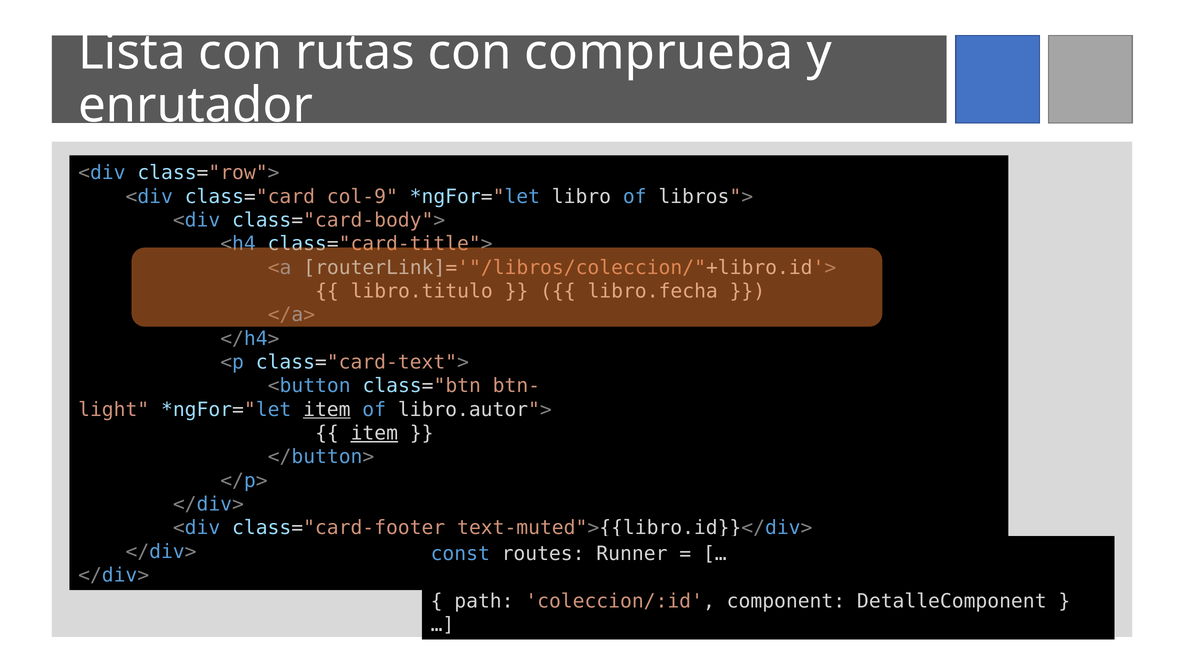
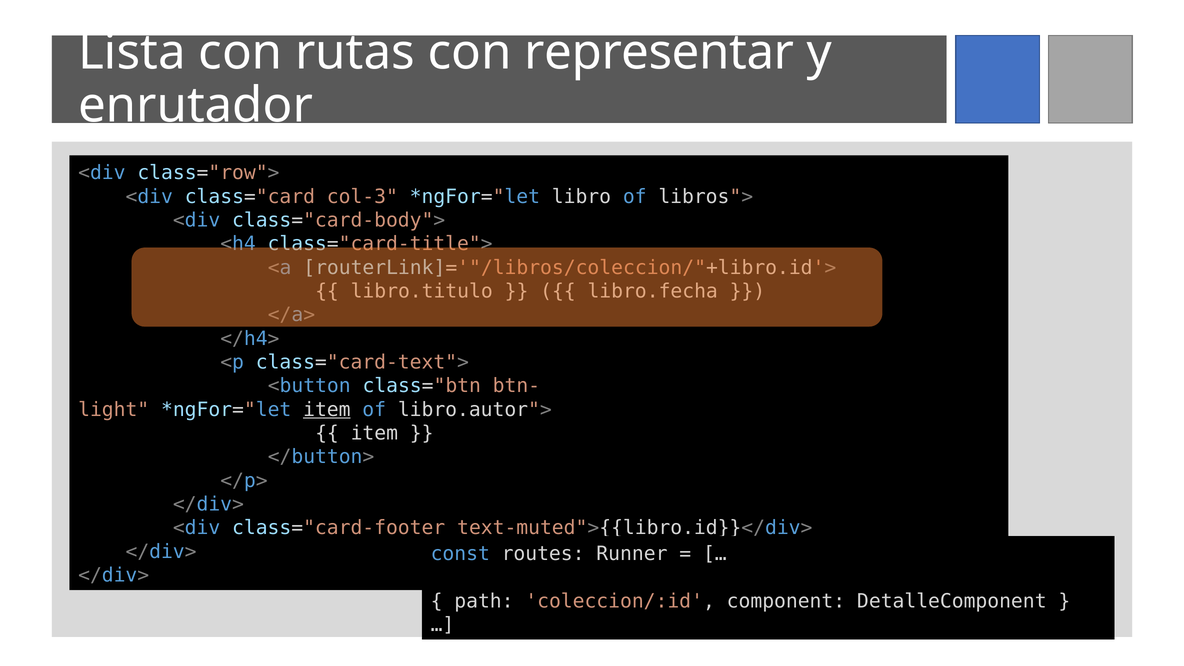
comprueba: comprueba -> representar (659, 52)
col-9: col-9 -> col-3 (362, 197)
item underline: present -> none (374, 433)
